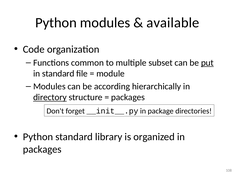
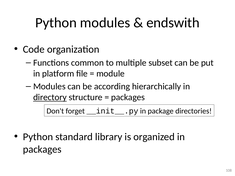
available: available -> endswith (173, 23)
put underline: present -> none (207, 63)
in standard: standard -> platform (58, 74)
